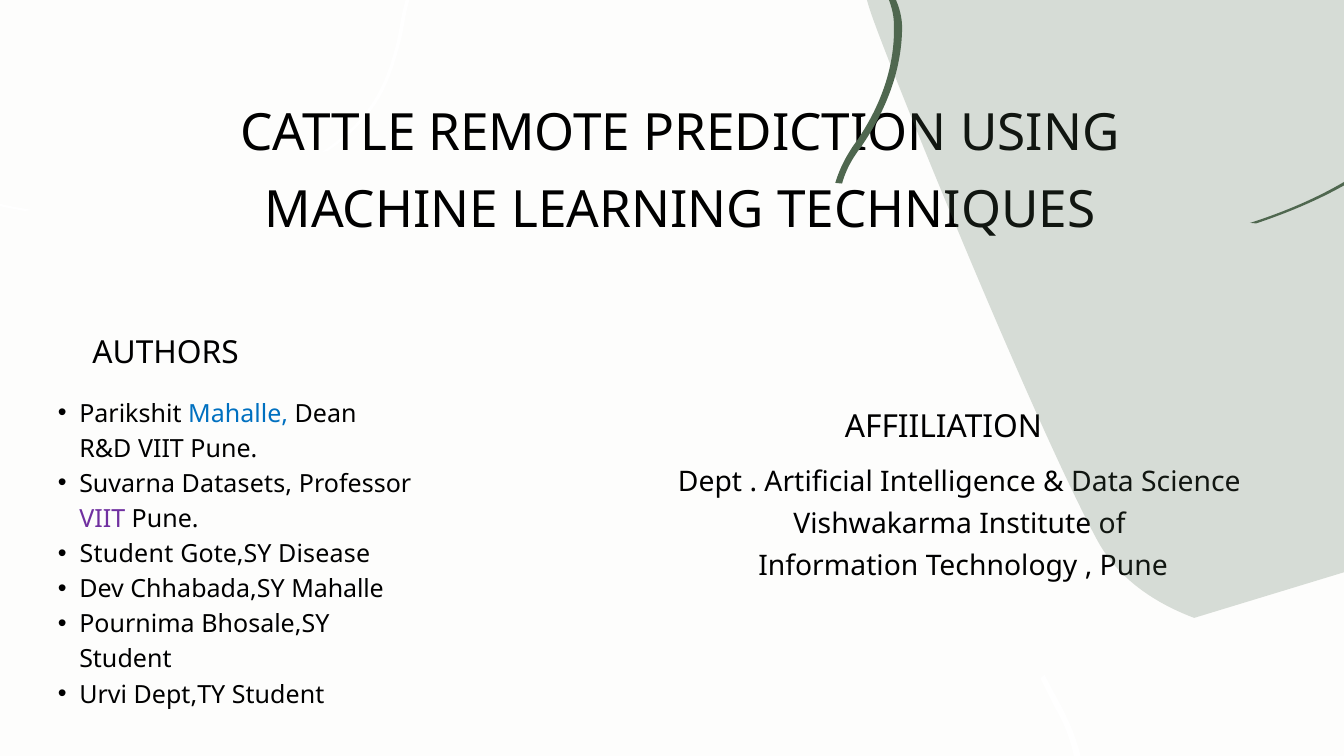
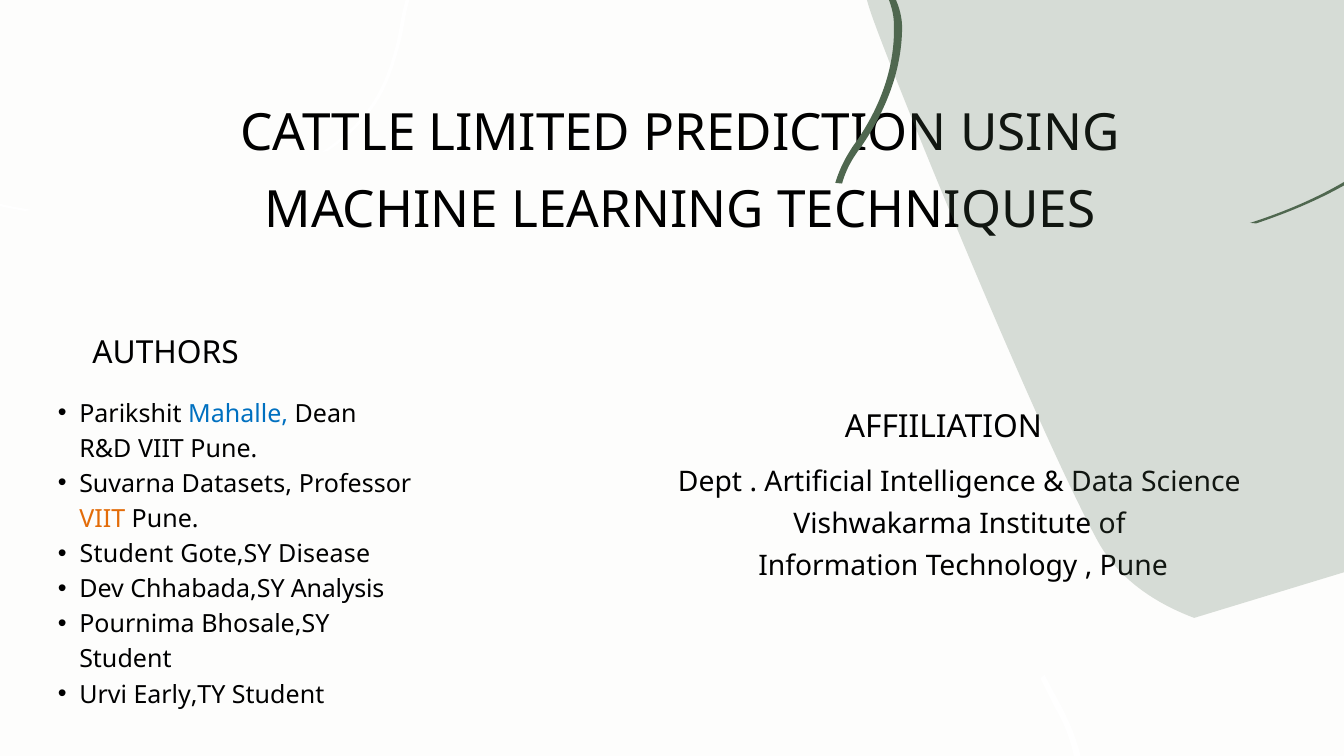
REMOTE: REMOTE -> LIMITED (530, 134)
VIIT colour: purple -> orange (102, 519)
Chhabada,SY Mahalle: Mahalle -> Analysis (338, 589)
Dept,TY: Dept,TY -> Early,TY (180, 695)
